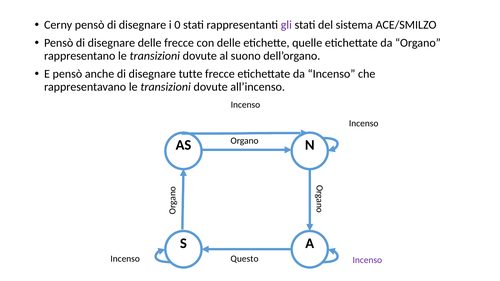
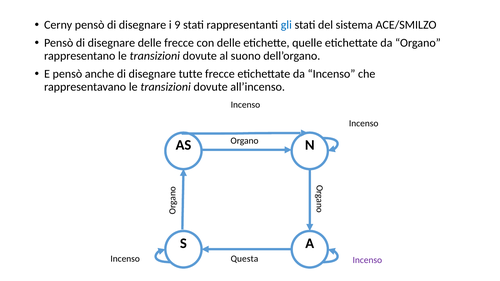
0: 0 -> 9 (177, 25)
gli colour: purple -> blue (286, 25)
Questo: Questo -> Questa (244, 259)
